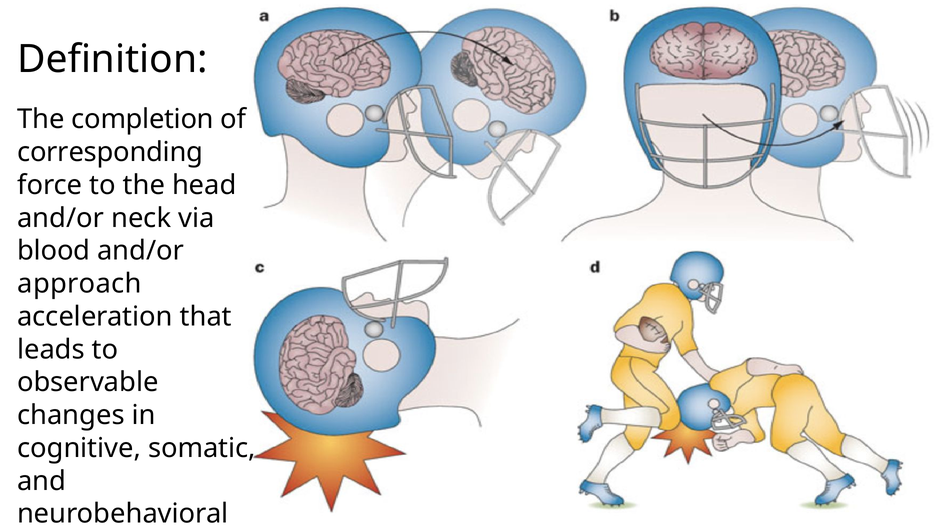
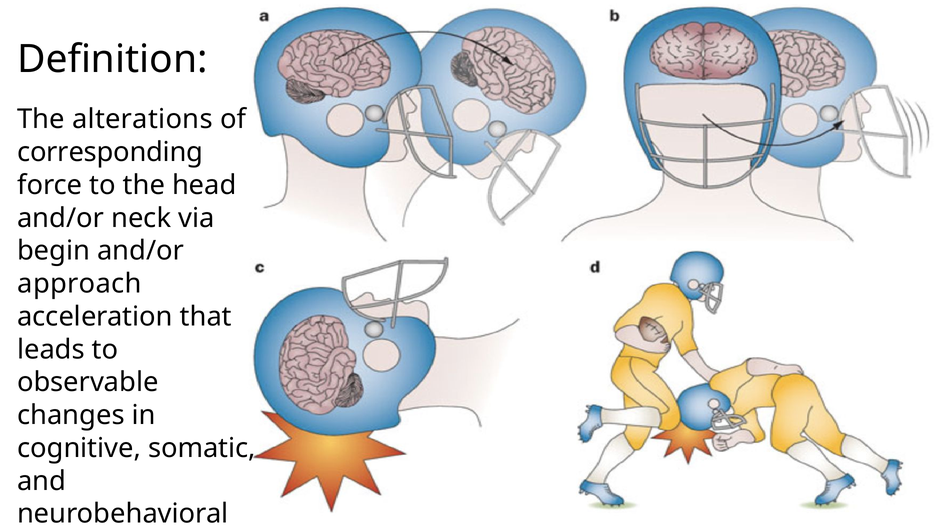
completion: completion -> alterations (142, 119)
blood: blood -> begin (54, 251)
